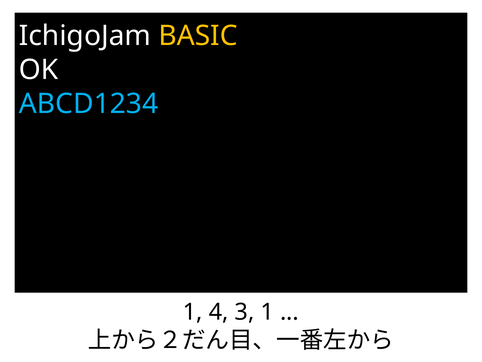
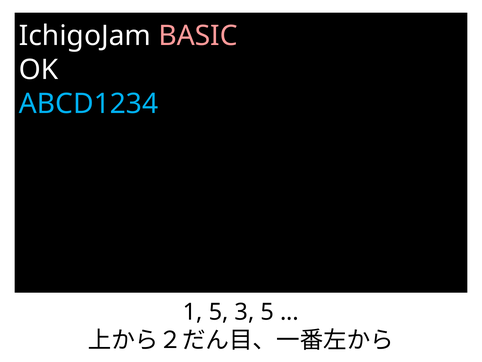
BASIC colour: yellow -> pink (198, 36)
1 4: 4 -> 5 (219, 312)
3 1: 1 -> 5 (267, 312)
